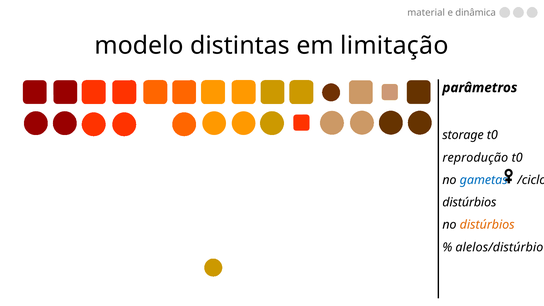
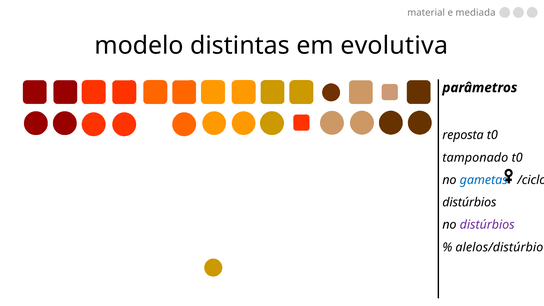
dinâmica: dinâmica -> mediada (475, 13)
limitação: limitação -> evolutiva (394, 46)
storage: storage -> reposta (463, 135)
reprodução: reprodução -> tamponado (475, 158)
distúrbios colour: orange -> purple (487, 225)
